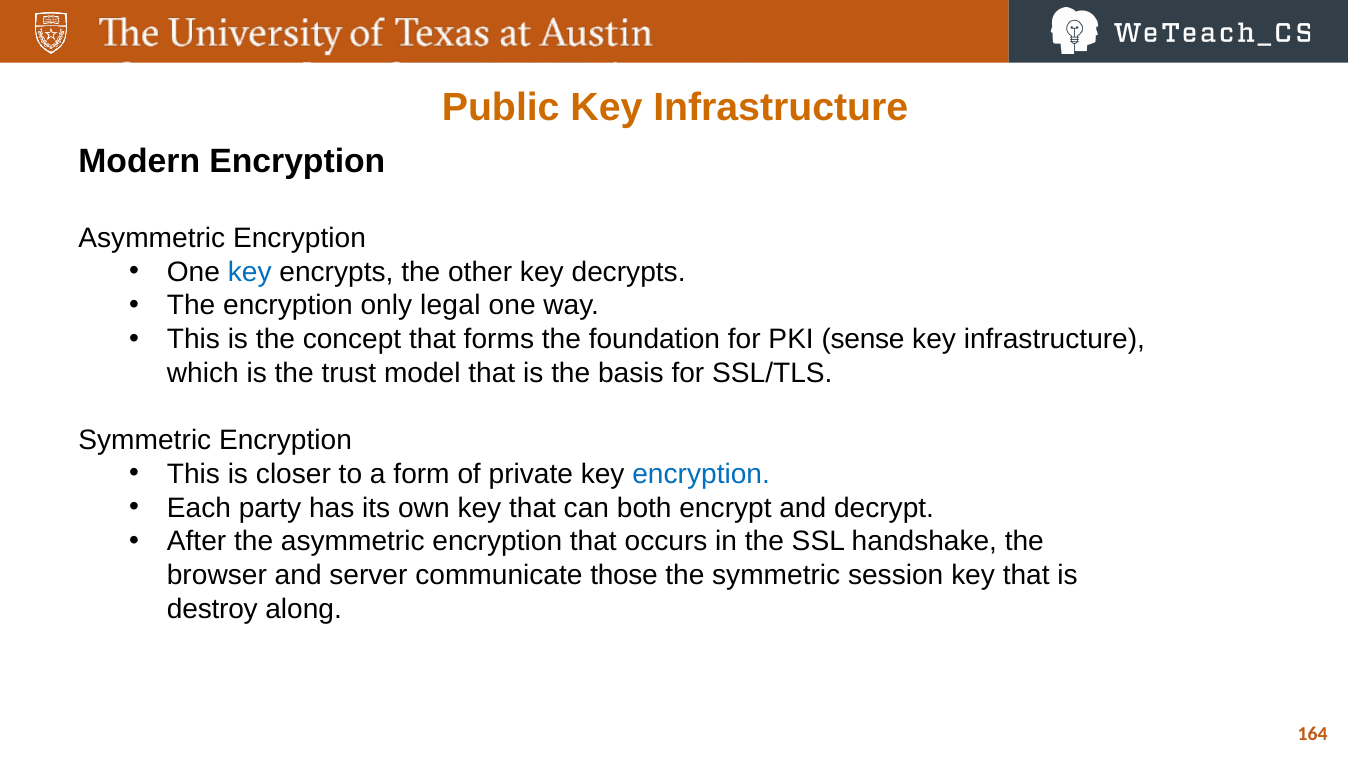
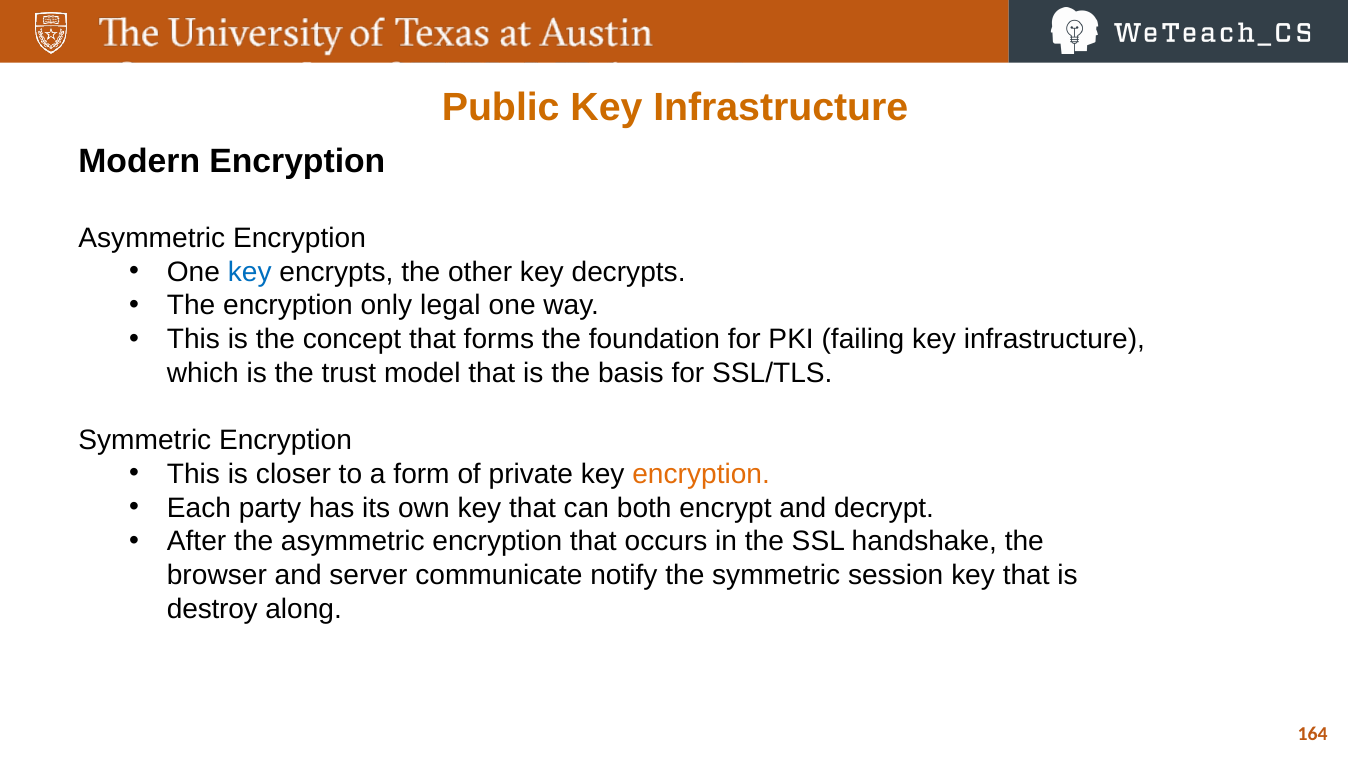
sense: sense -> failing (863, 340)
encryption colour: blue -> orange (701, 474)
those: those -> notify (624, 576)
